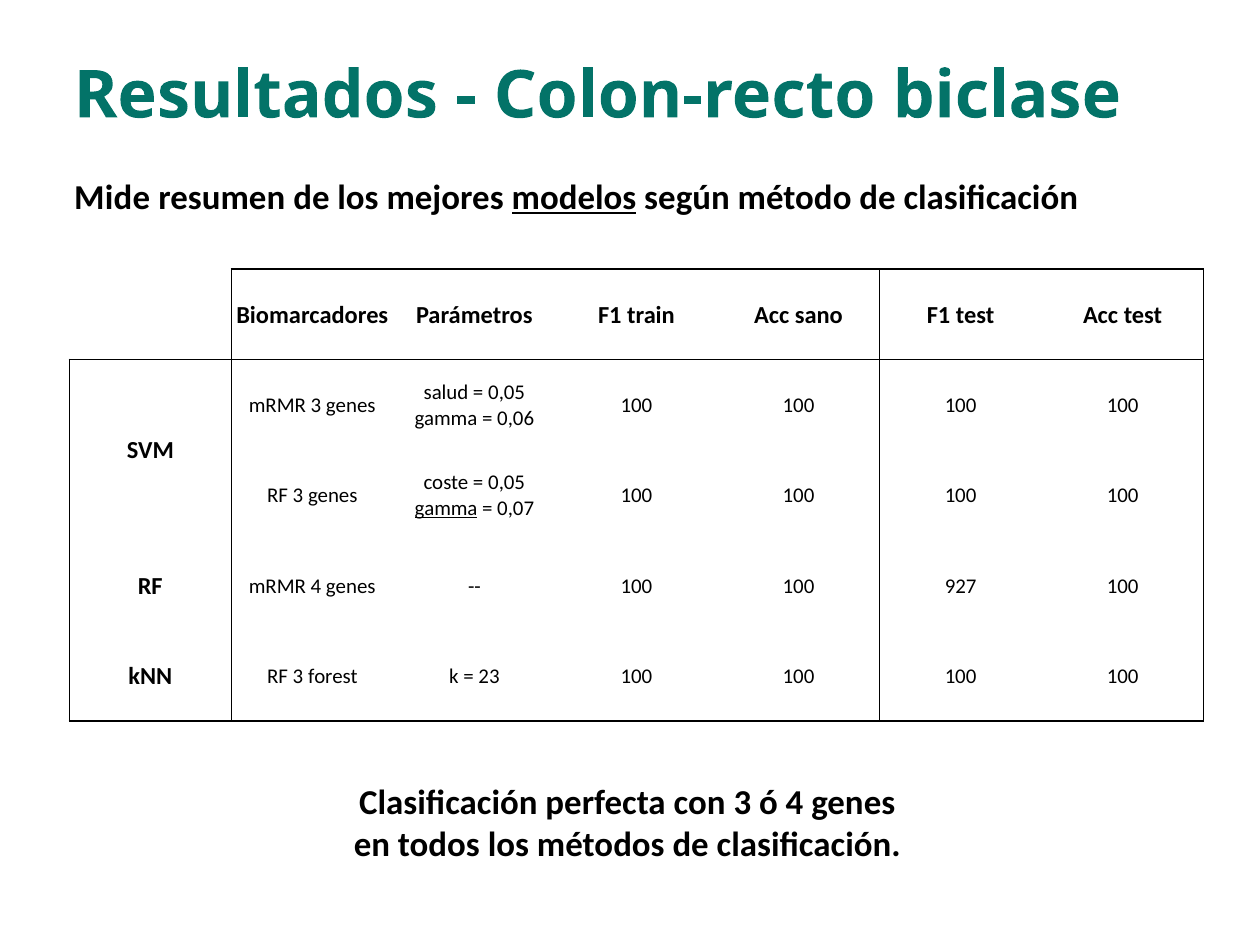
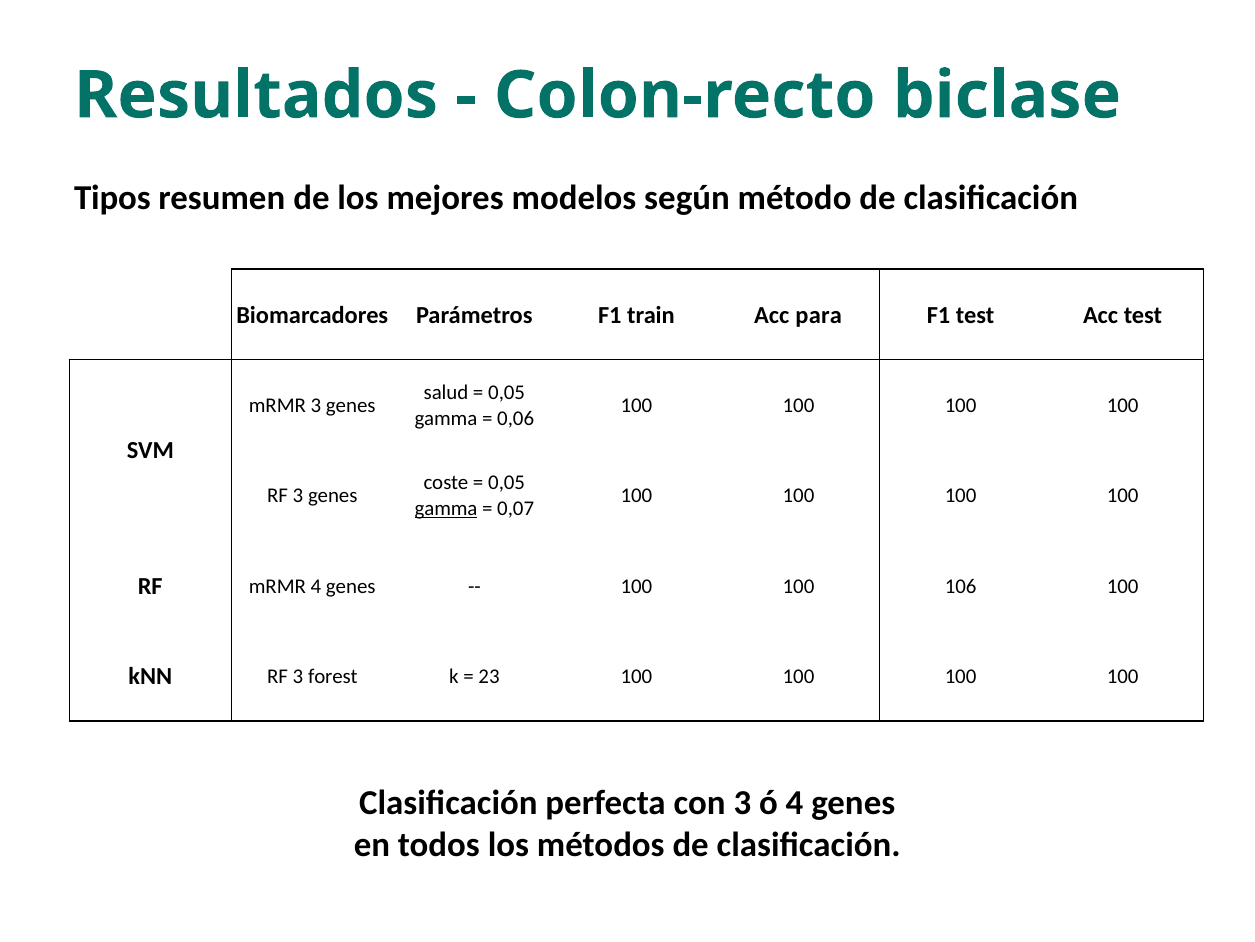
Mide: Mide -> Tipos (112, 198)
modelos underline: present -> none (574, 198)
sano: sano -> para (819, 315)
927: 927 -> 106 (961, 586)
